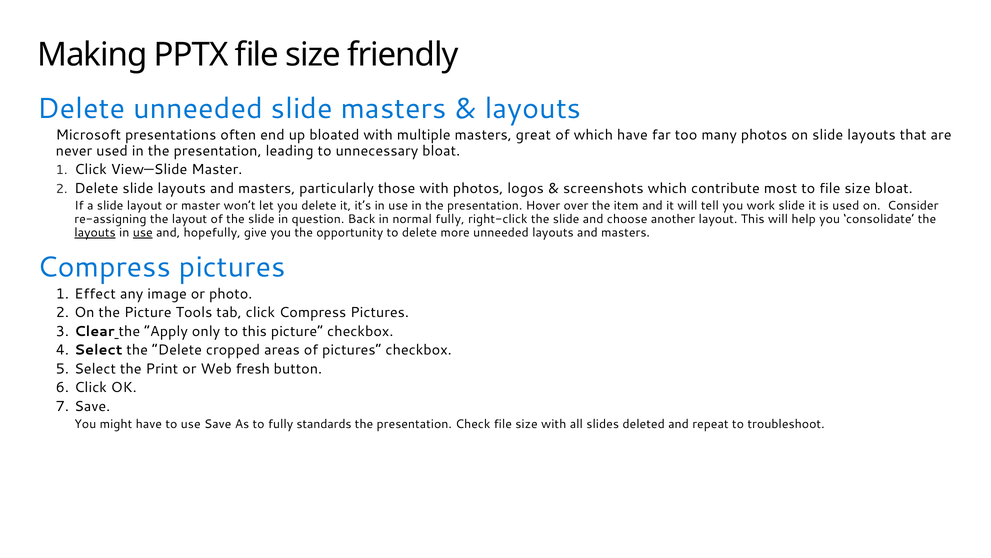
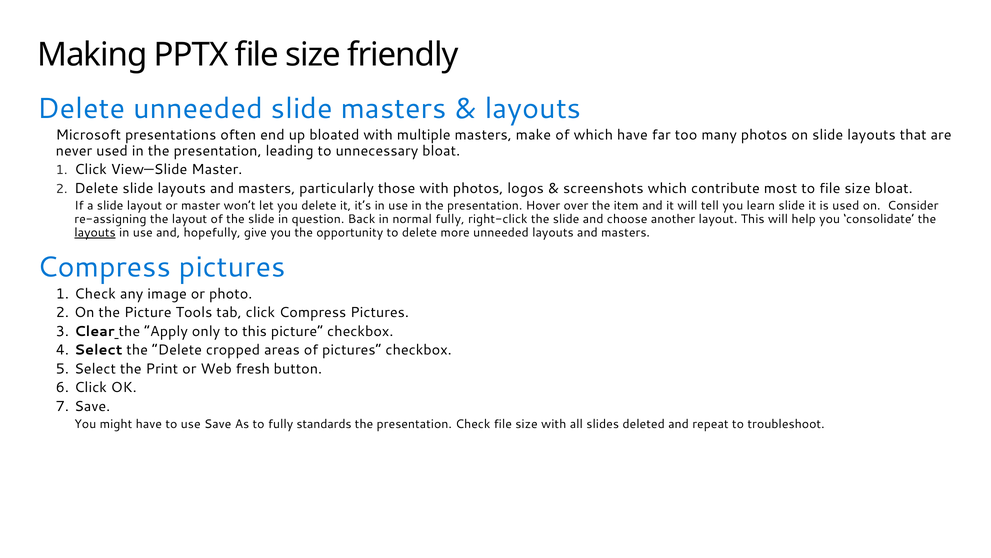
great: great -> make (533, 135)
work: work -> learn (761, 206)
use underline: present -> none (143, 232)
1 Effect: Effect -> Check (95, 294)
